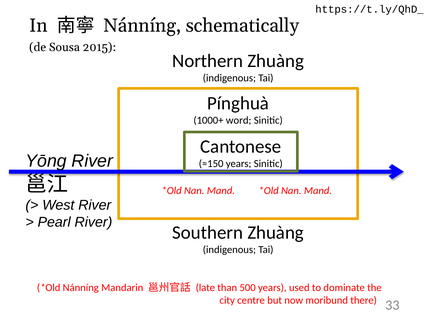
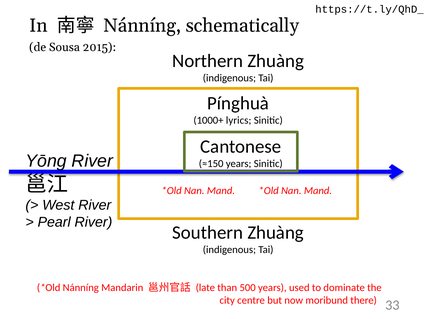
word: word -> lyrics (239, 120)
